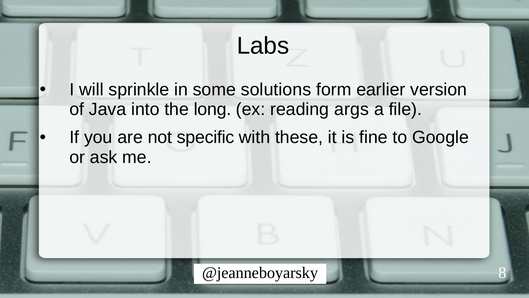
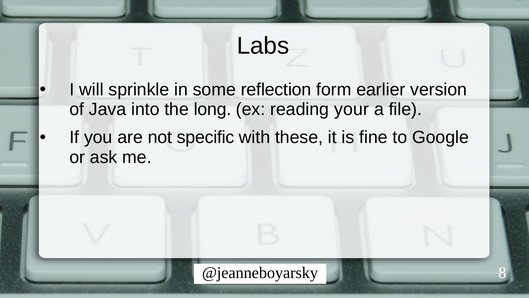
solutions: solutions -> reflection (276, 89)
args: args -> your (351, 109)
